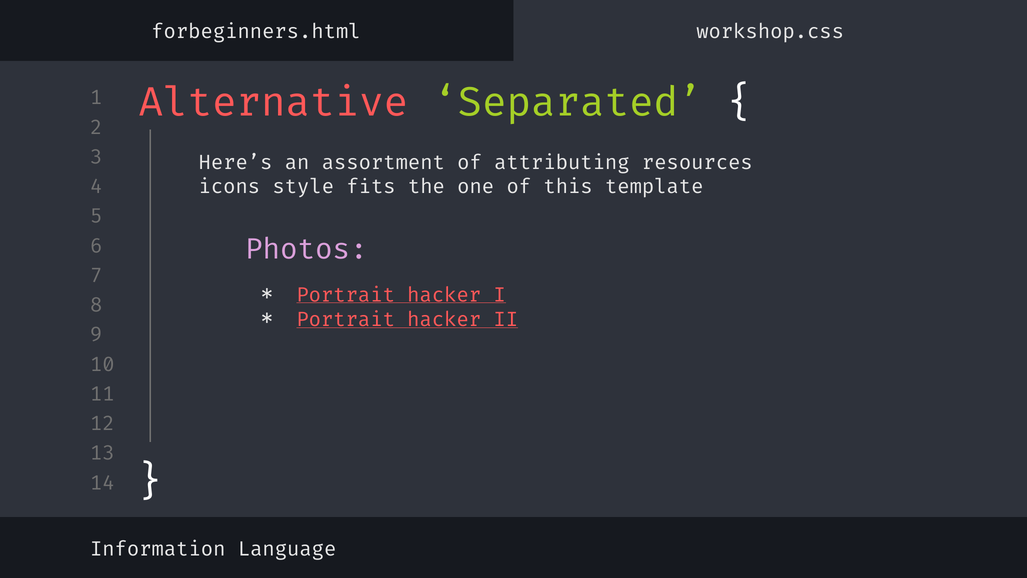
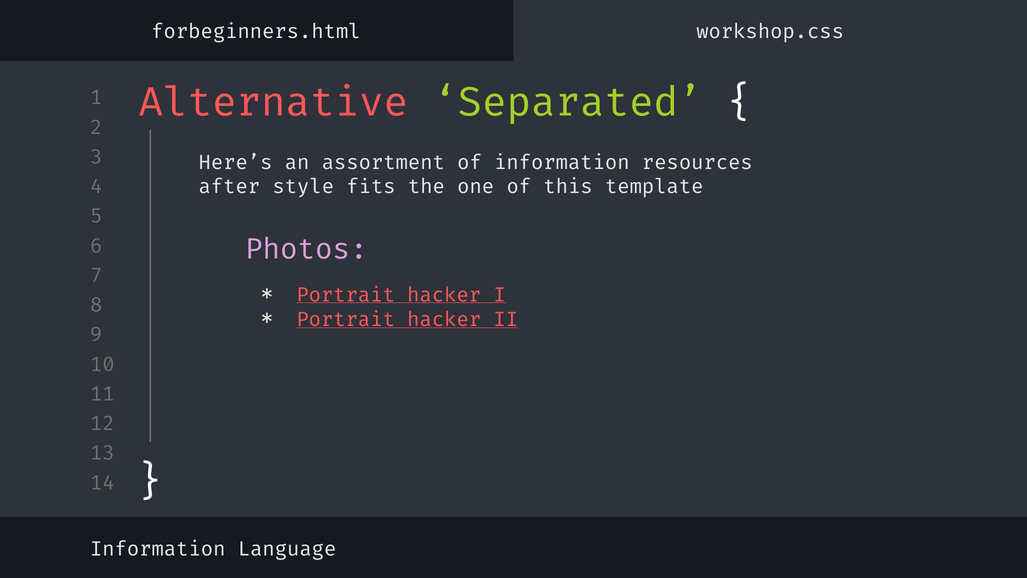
of attributing: attributing -> information (562, 162)
icons: icons -> after (229, 186)
